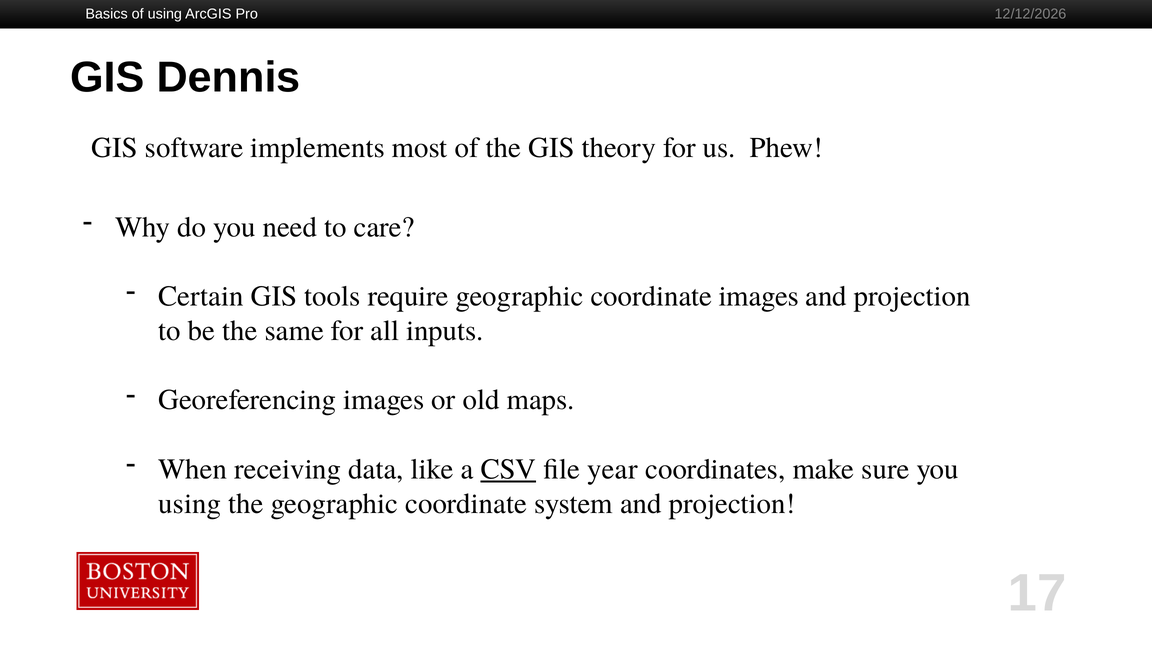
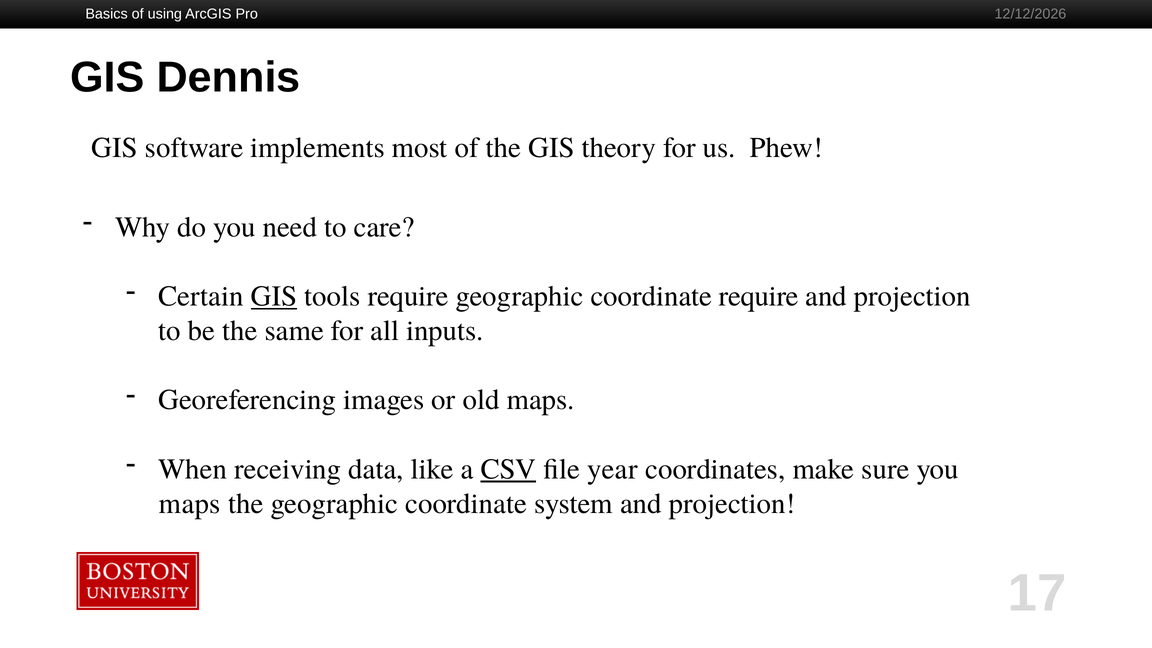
GIS underline: none -> present (274, 296)
coordinate images: images -> require (759, 296)
using: using -> maps (190, 504)
